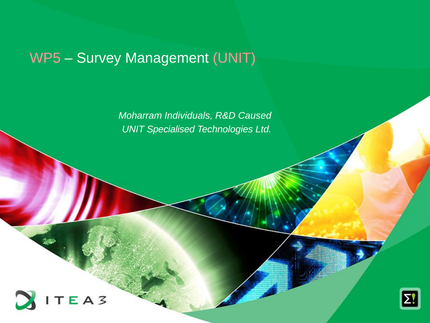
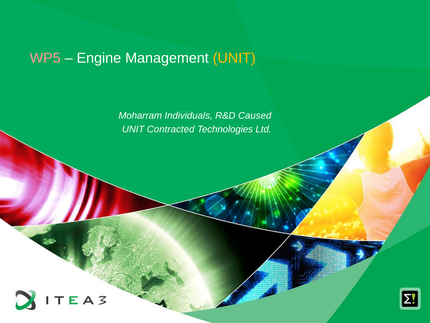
Survey: Survey -> Engine (99, 58)
UNIT colour: pink -> yellow (234, 58)
Specialised: Specialised -> Contracted (171, 129)
